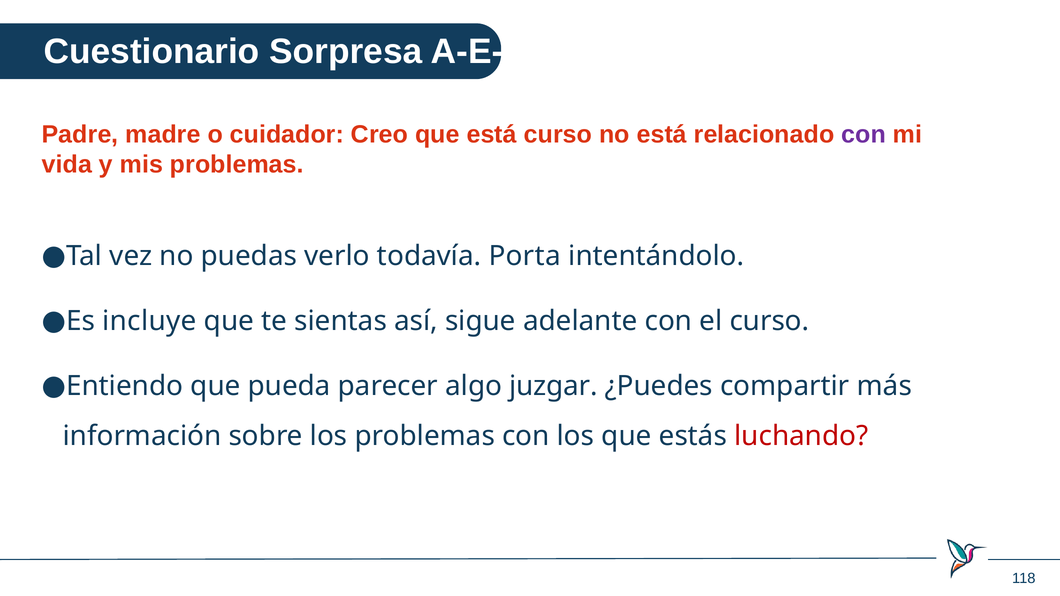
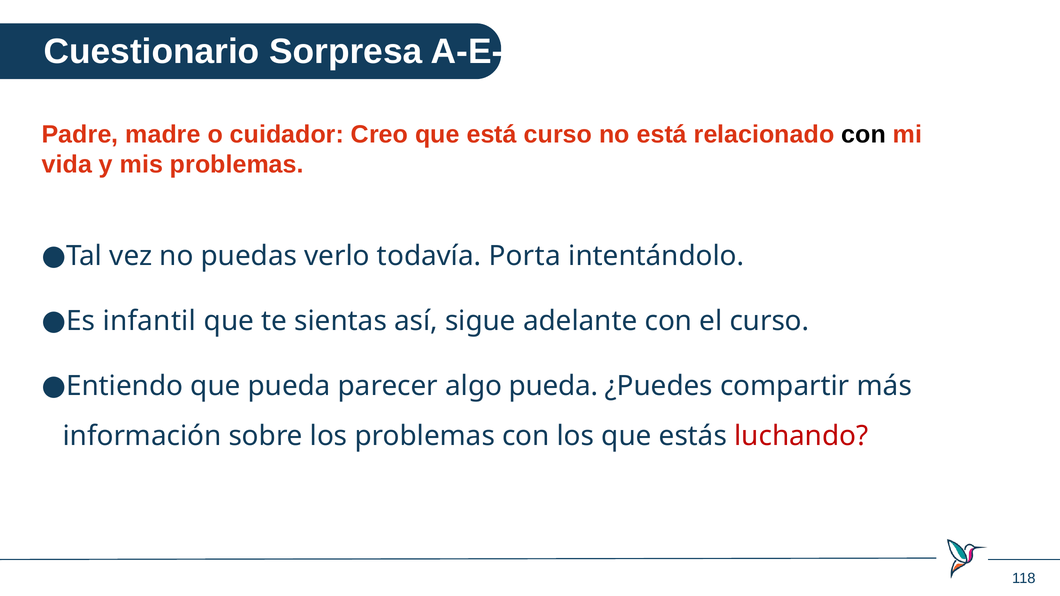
con colour: purple -> black (864, 135)
incluye: incluye -> infantil (149, 321)
algo juzgar: juzgar -> pueda (554, 386)
